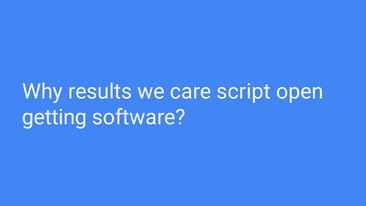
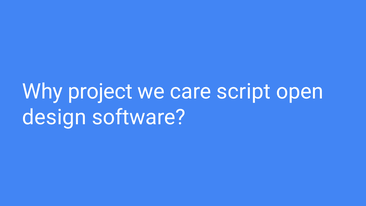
results: results -> project (100, 92)
getting: getting -> design (54, 117)
